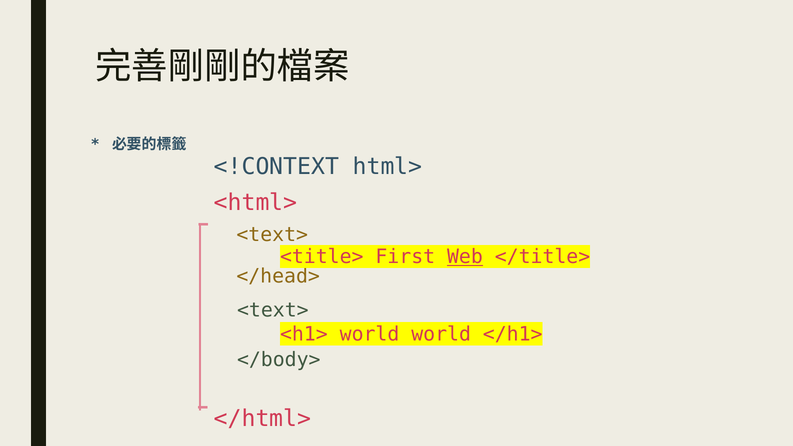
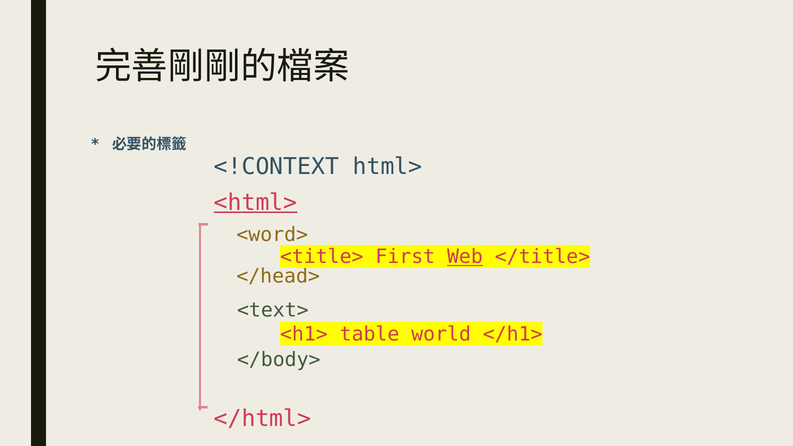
<html> underline: none -> present (256, 202)
<text>: <text> -> <word> (272, 235)
<h1> world: world -> table (370, 334)
